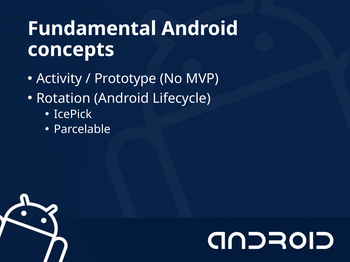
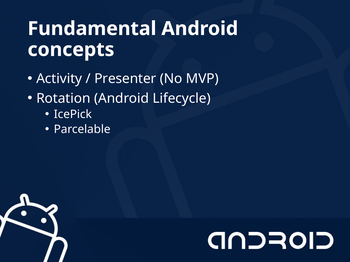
Prototype: Prototype -> Presenter (125, 79)
